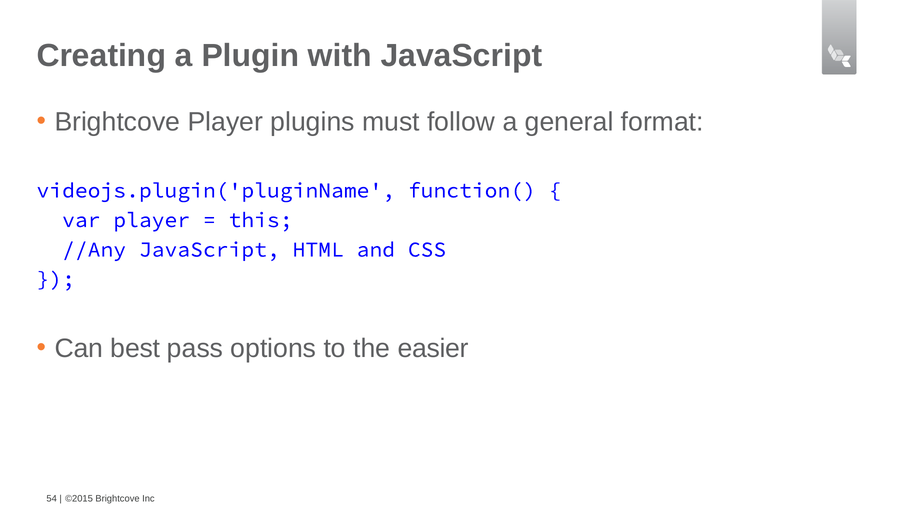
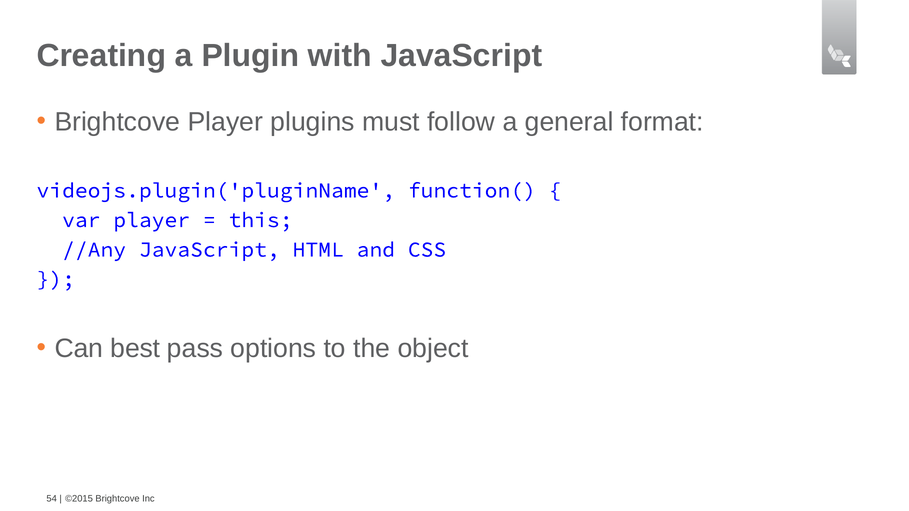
easier: easier -> object (433, 348)
